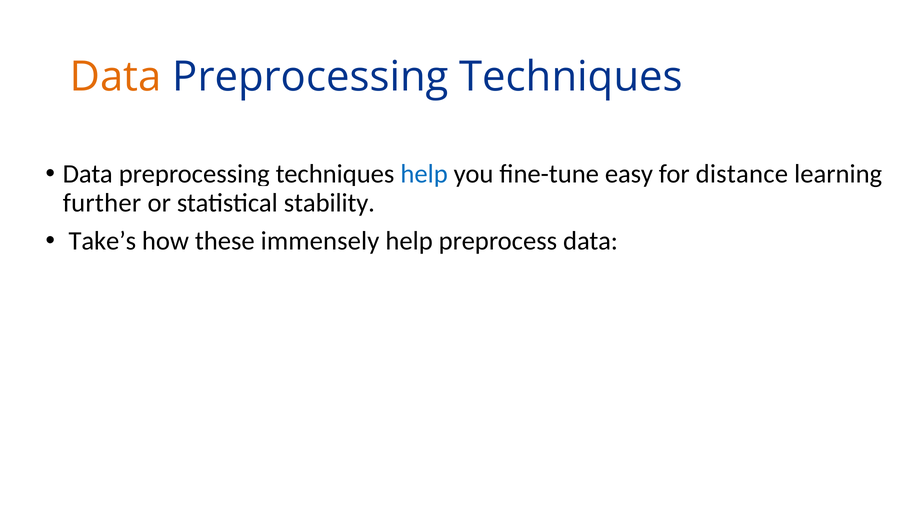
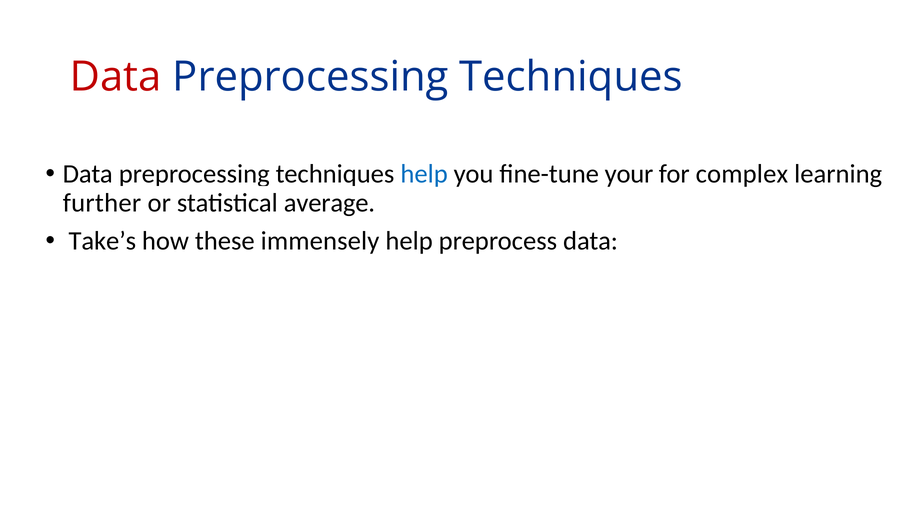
Data colour: orange -> red (116, 77)
easy: easy -> your (629, 174)
distance: distance -> complex (742, 174)
stability: stability -> average (329, 203)
